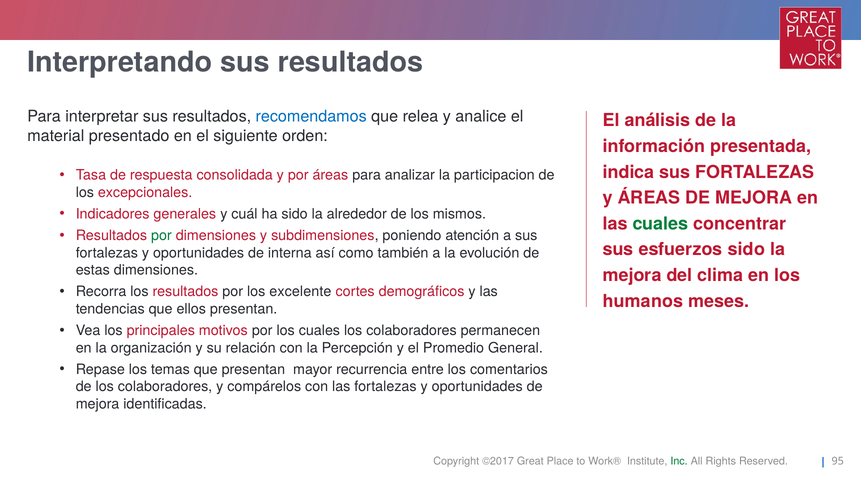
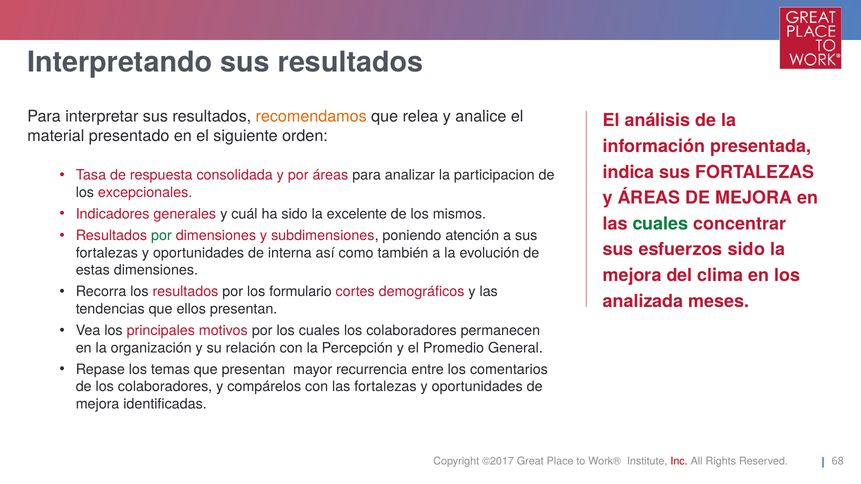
recomendamos colour: blue -> orange (311, 117)
alrededor: alrededor -> excelente (357, 214)
excelente: excelente -> formulario (301, 292)
humanos: humanos -> analizada (643, 301)
Inc colour: green -> red (679, 461)
95: 95 -> 68 (838, 462)
